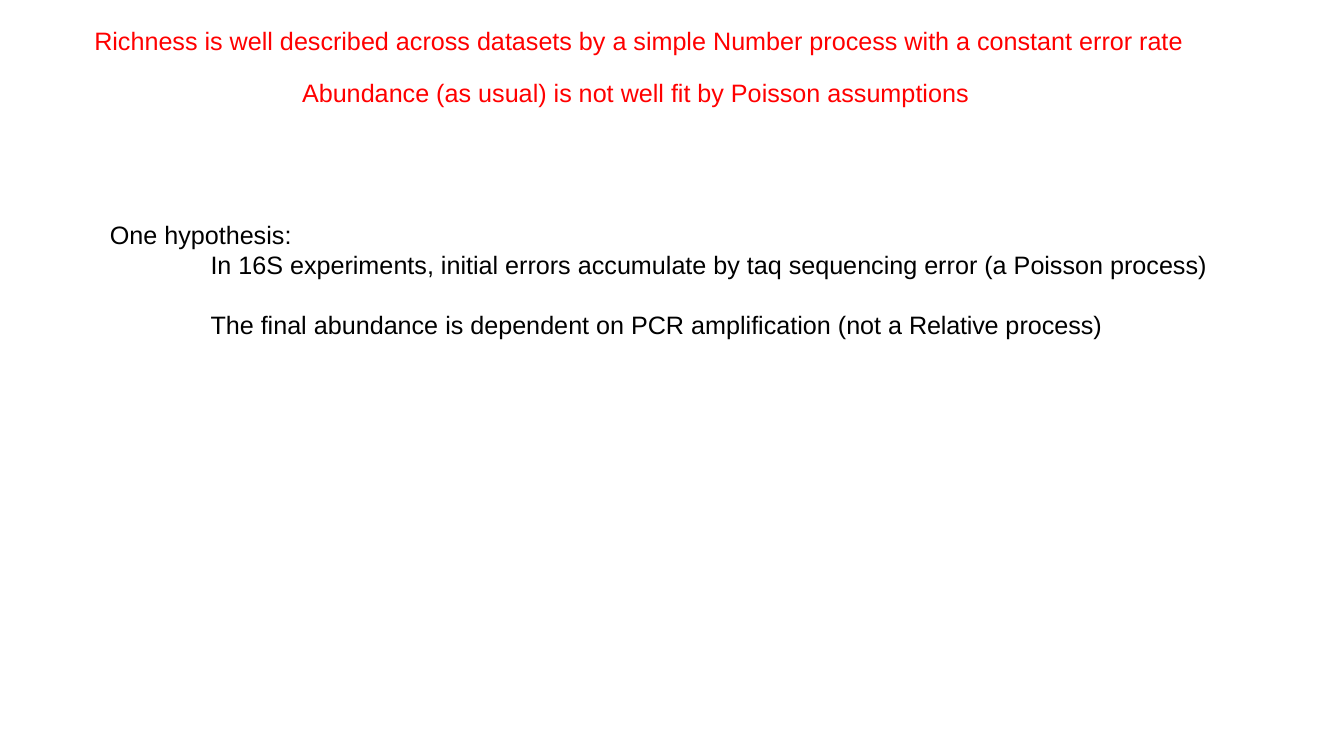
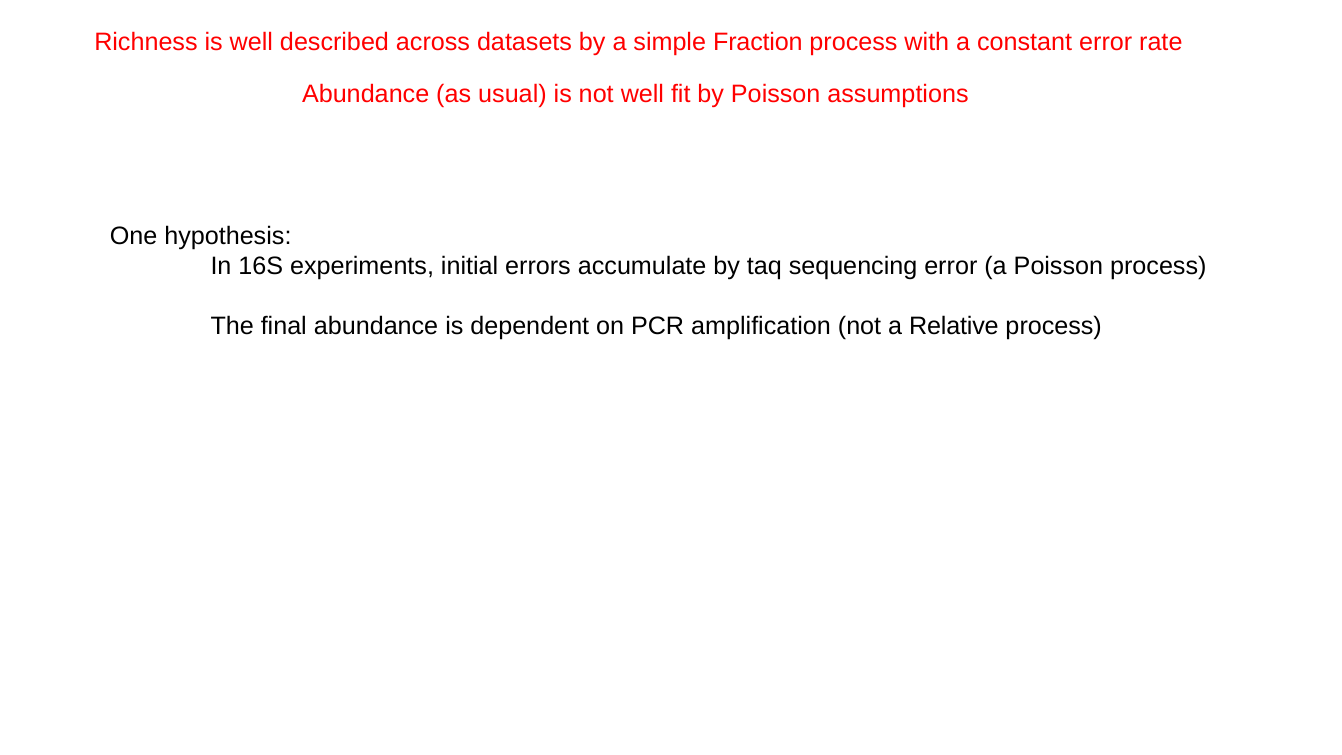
Number: Number -> Fraction (758, 42)
